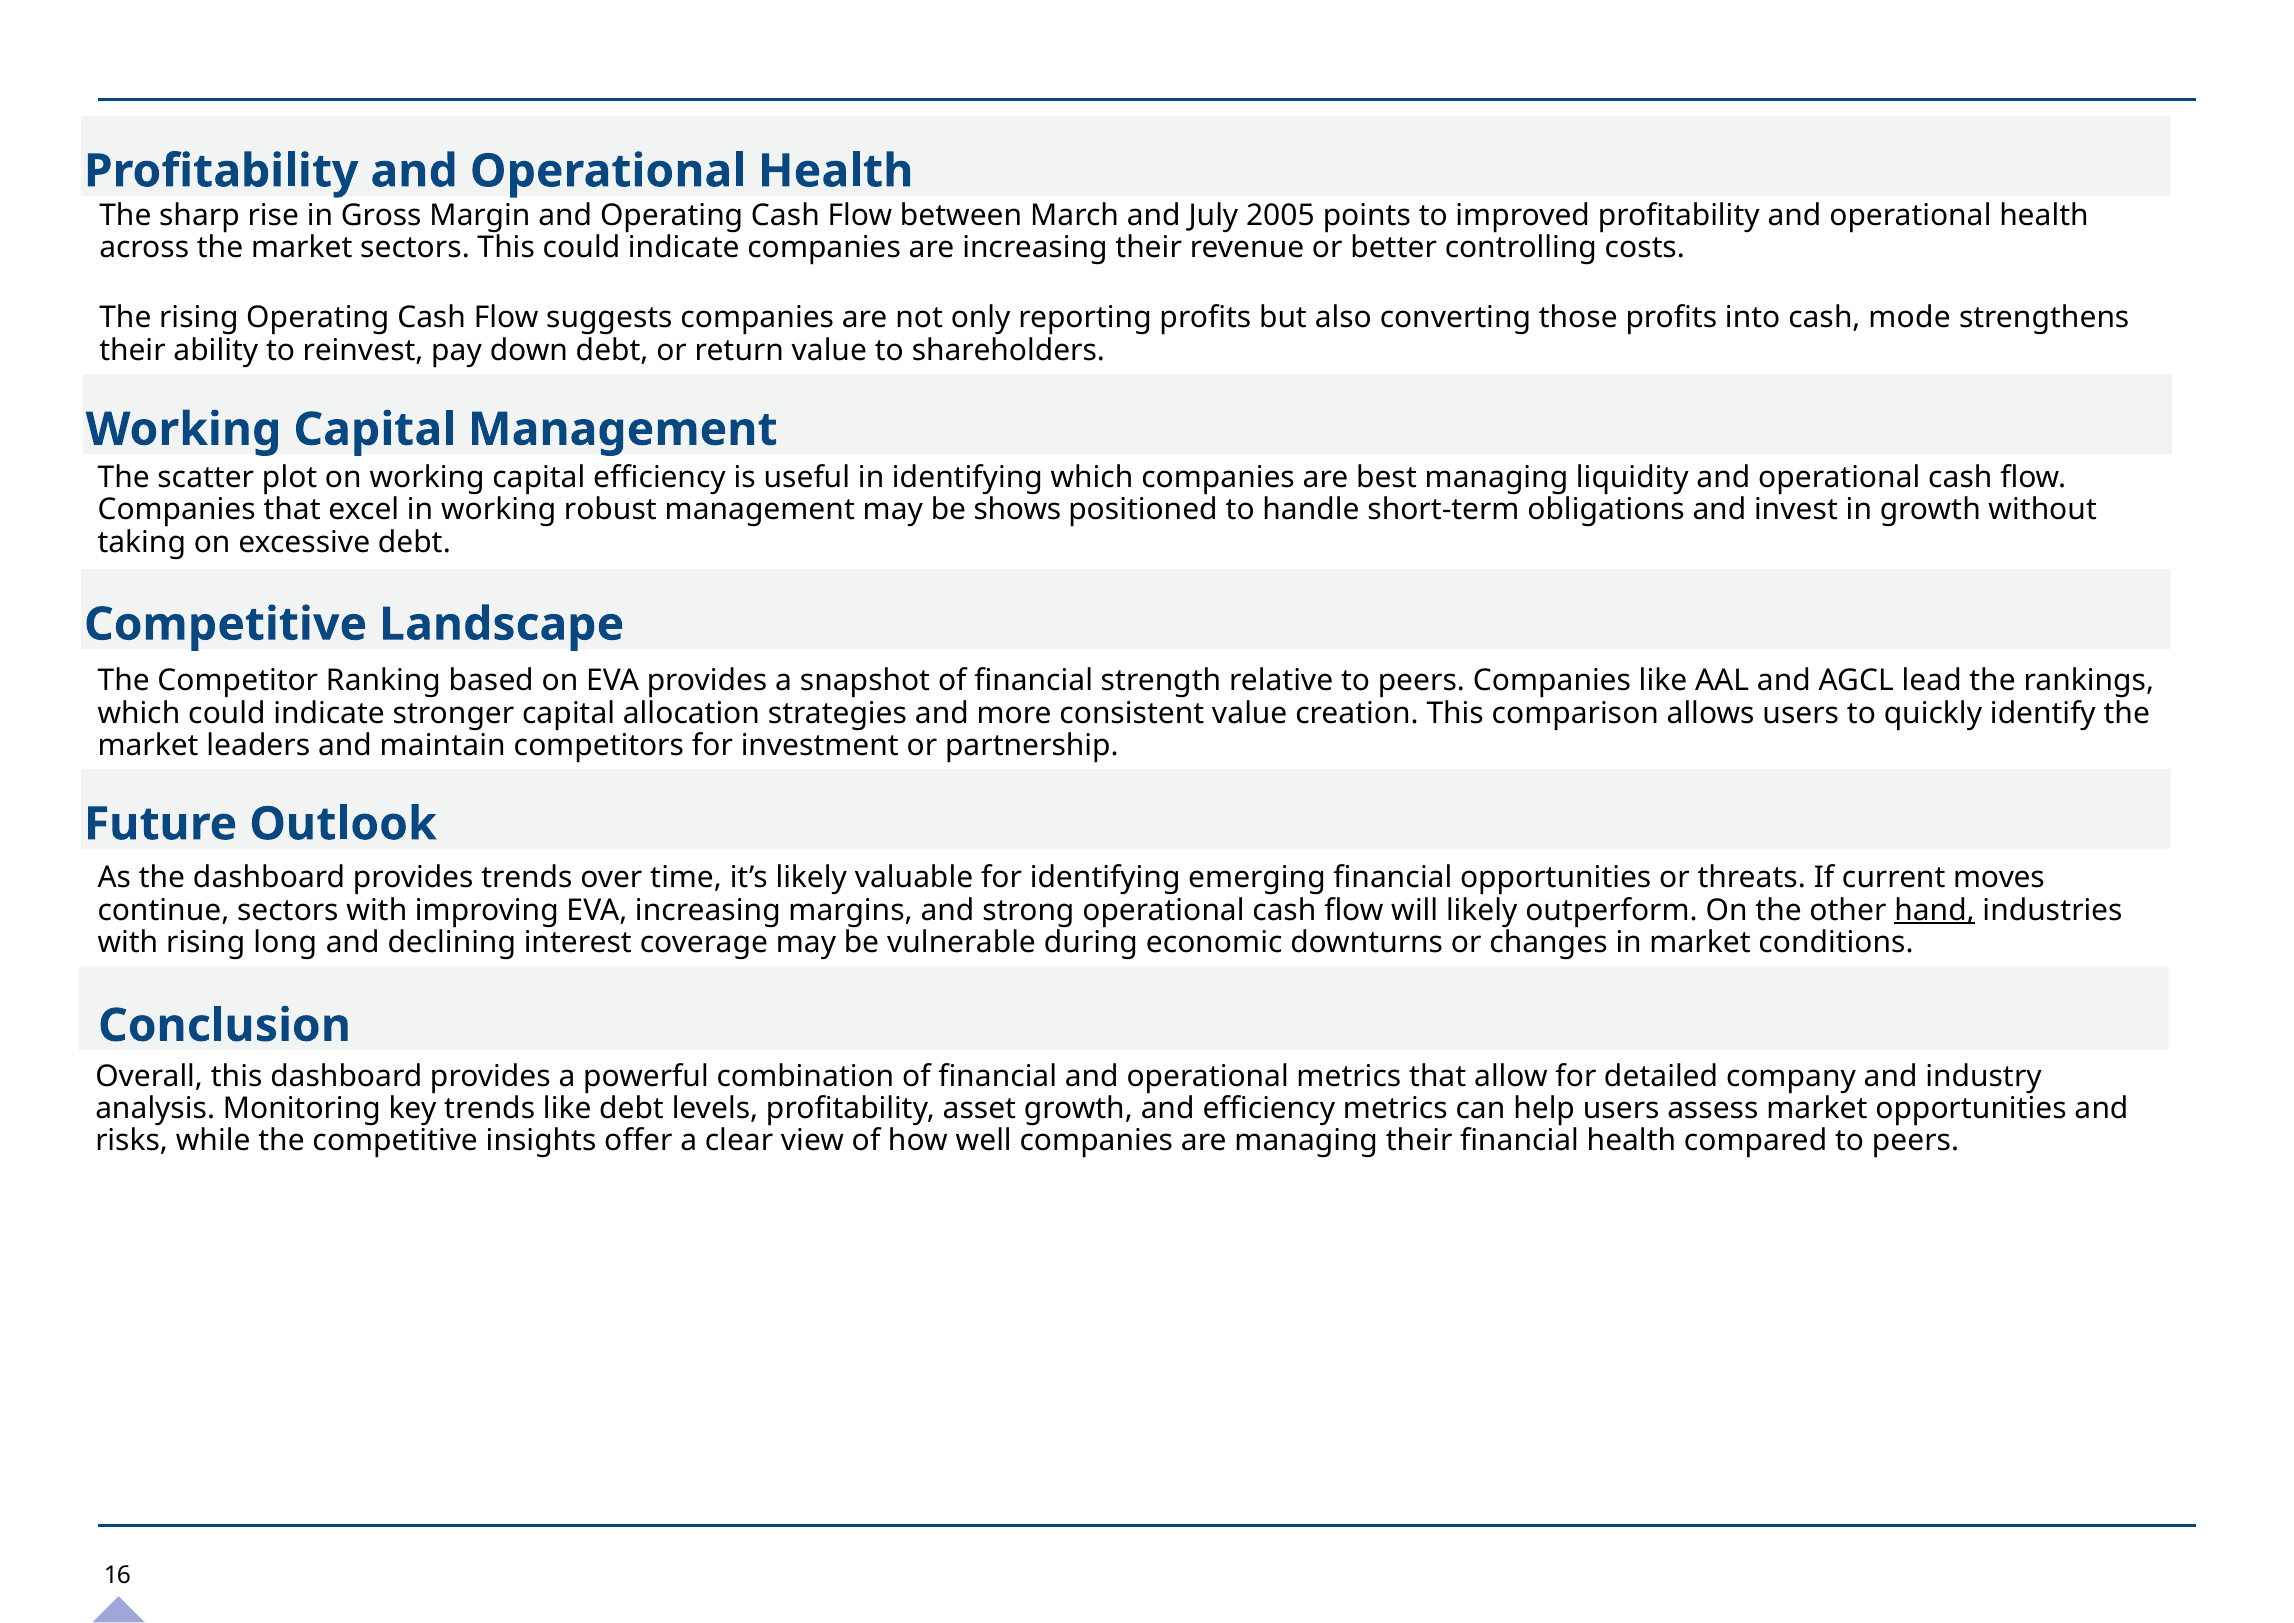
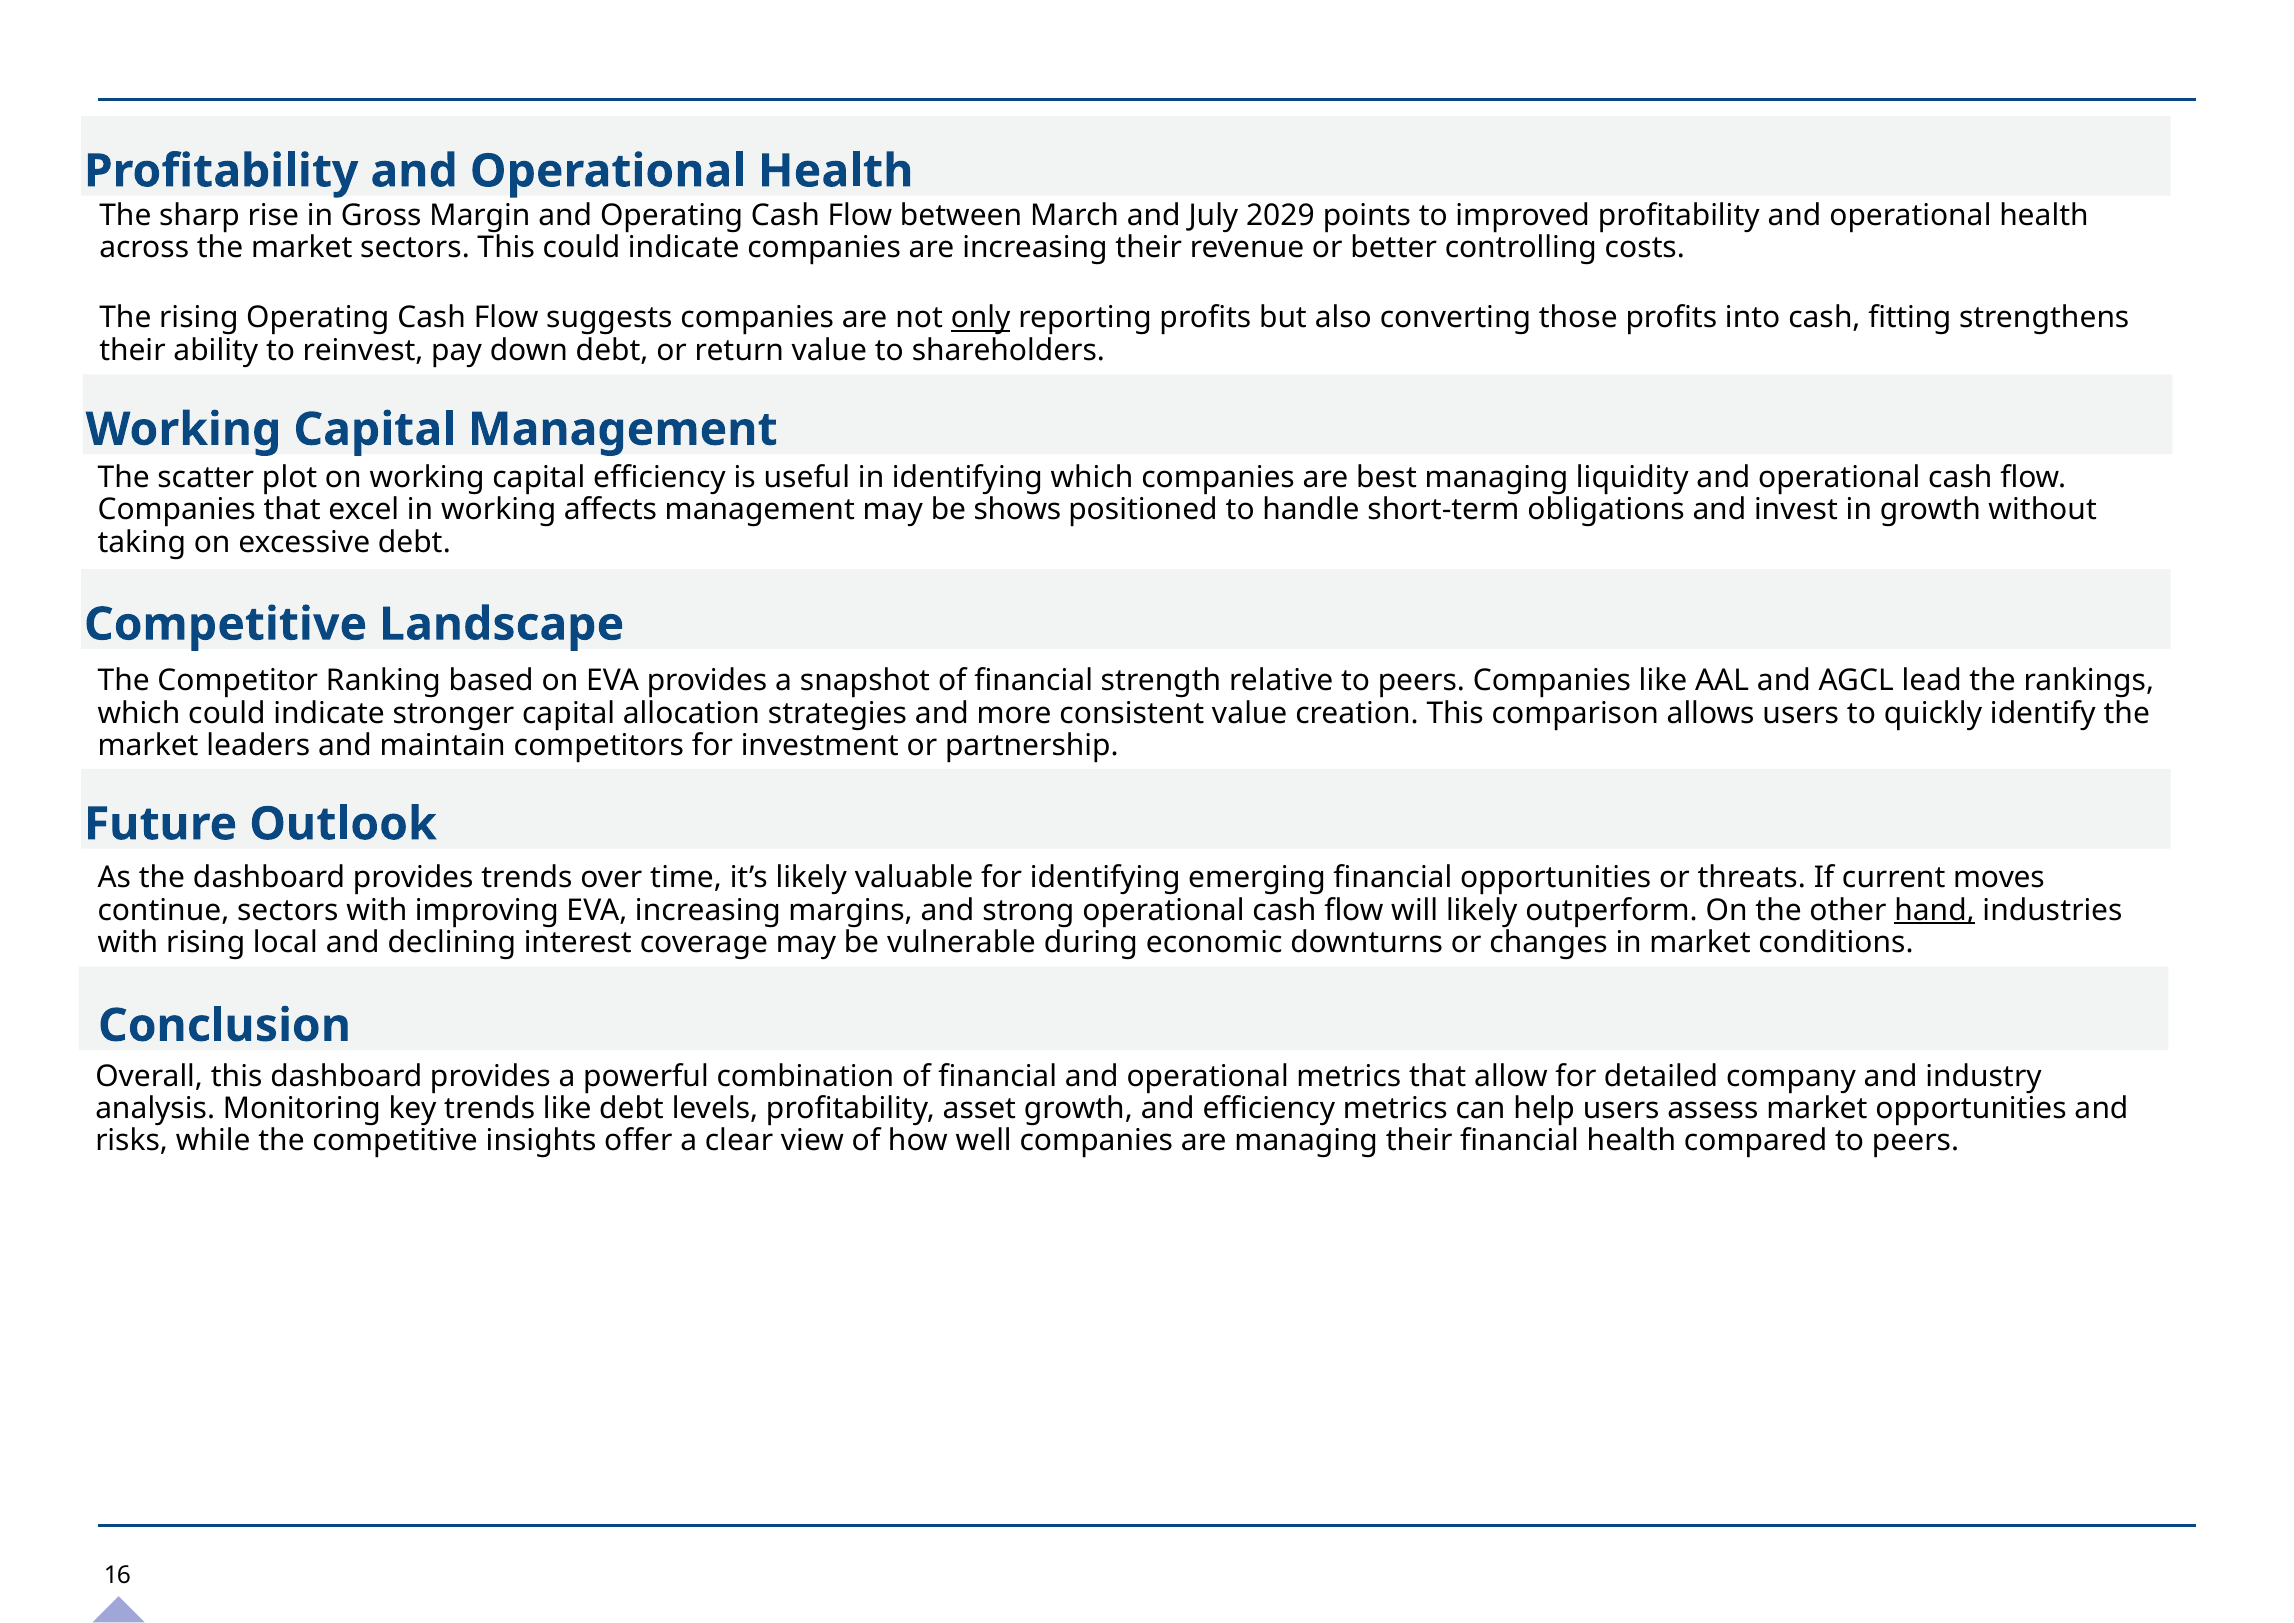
2005: 2005 -> 2029 (1280, 215)
only underline: none -> present (981, 318)
mode: mode -> fitting (1910, 318)
robust: robust -> affects (610, 510)
long: long -> local (285, 942)
